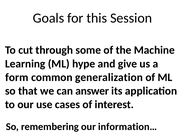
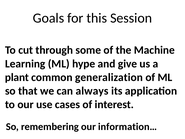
form: form -> plant (17, 77)
answer: answer -> always (92, 91)
